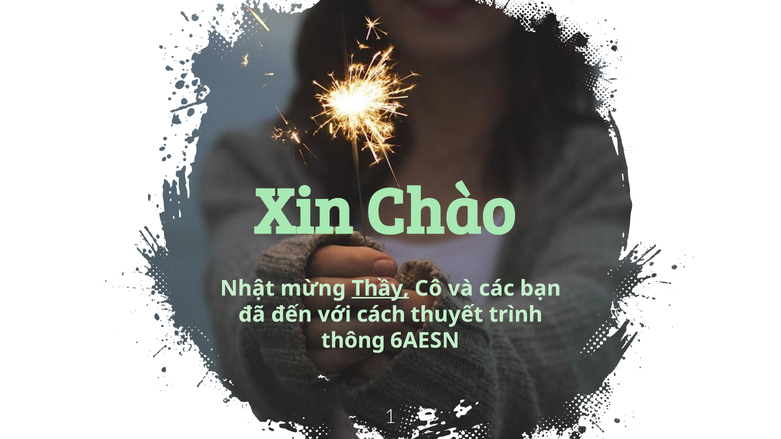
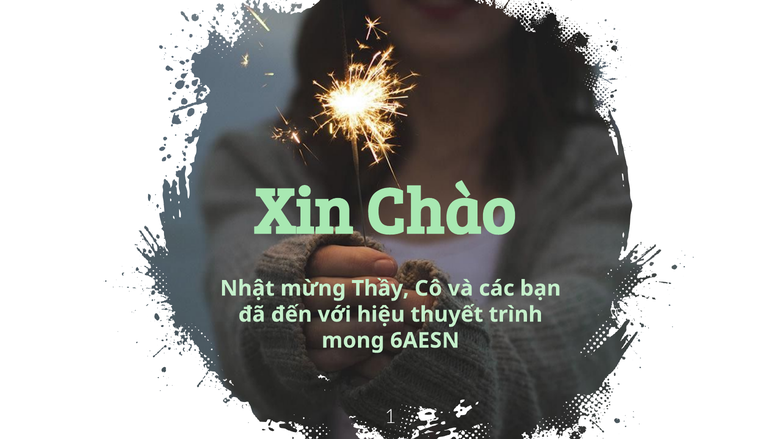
Thầy underline: present -> none (380, 289)
cách: cách -> hiệu (381, 315)
thông: thông -> mong (353, 341)
